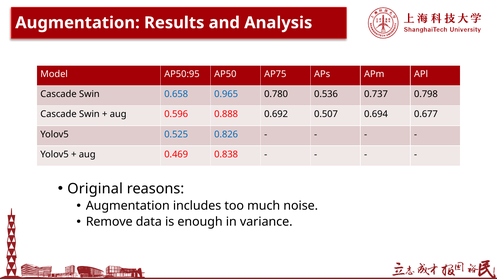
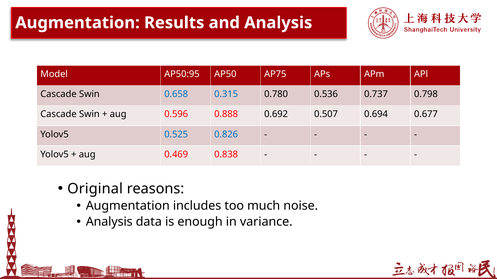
0.965: 0.965 -> 0.315 (226, 94)
Remove: Remove -> Analysis (109, 222)
